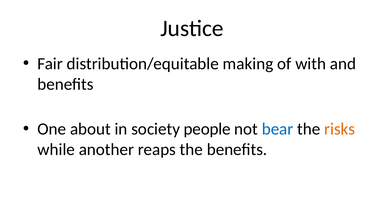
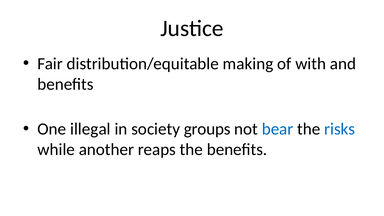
about: about -> illegal (90, 129)
people: people -> groups (207, 129)
risks colour: orange -> blue (340, 129)
